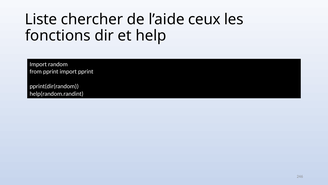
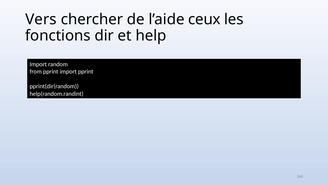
Liste: Liste -> Vers (41, 19)
